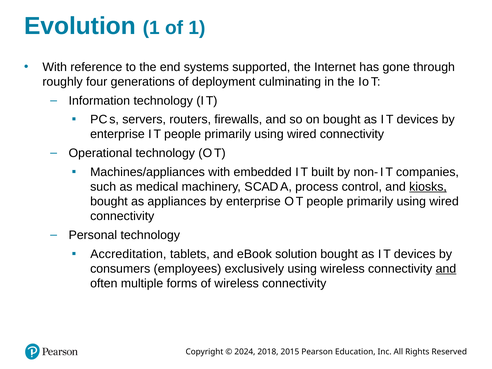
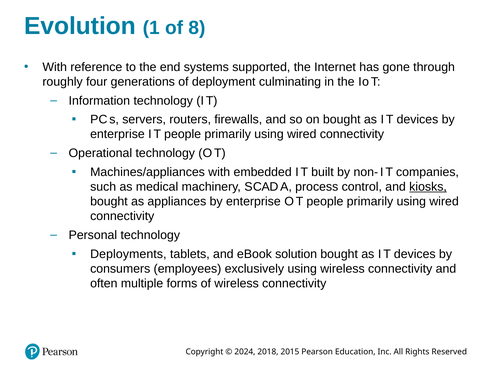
of 1: 1 -> 8 (197, 28)
Accreditation: Accreditation -> Deployments (128, 254)
and underline: present -> none (446, 269)
